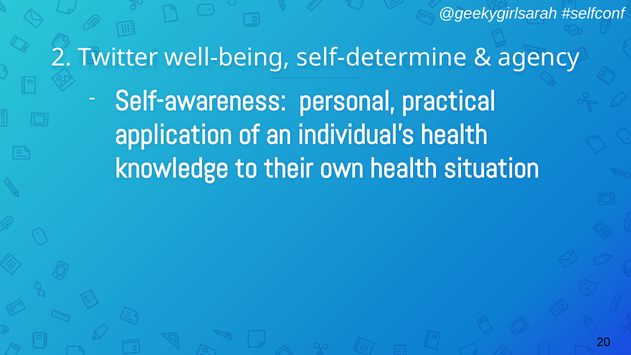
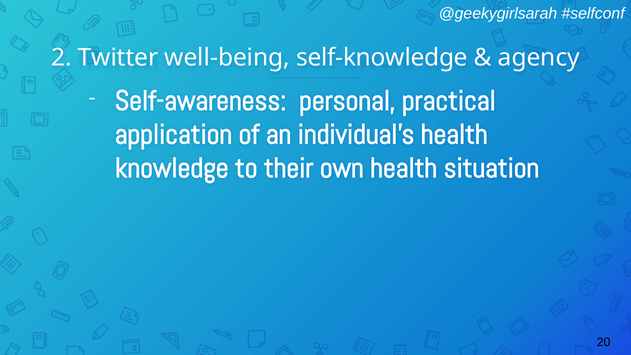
self-determine: self-determine -> self-knowledge (382, 58)
